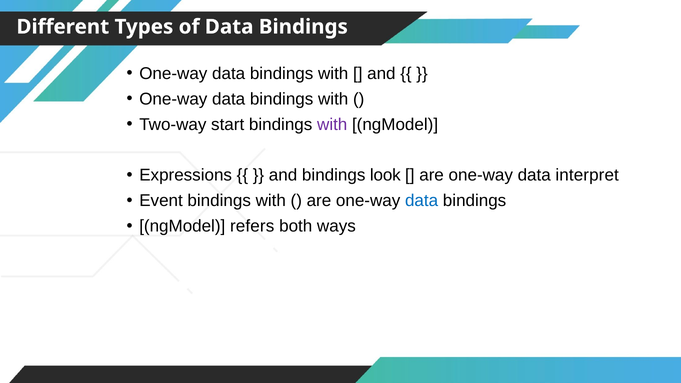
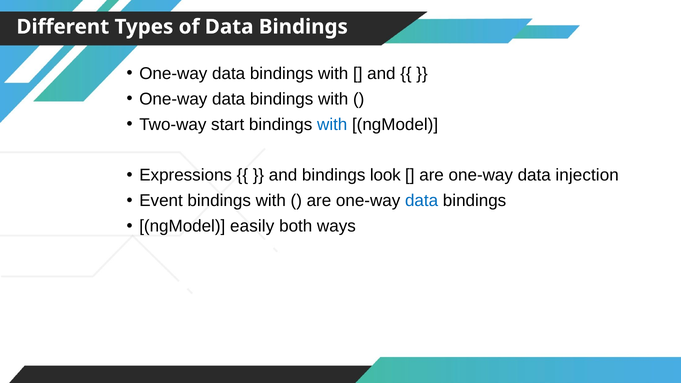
with colour: purple -> blue (332, 124)
interpret: interpret -> injection (587, 175)
refers: refers -> easily (252, 226)
